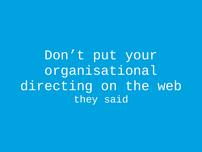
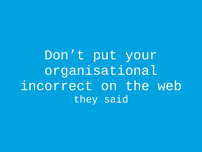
directing: directing -> incorrect (57, 86)
